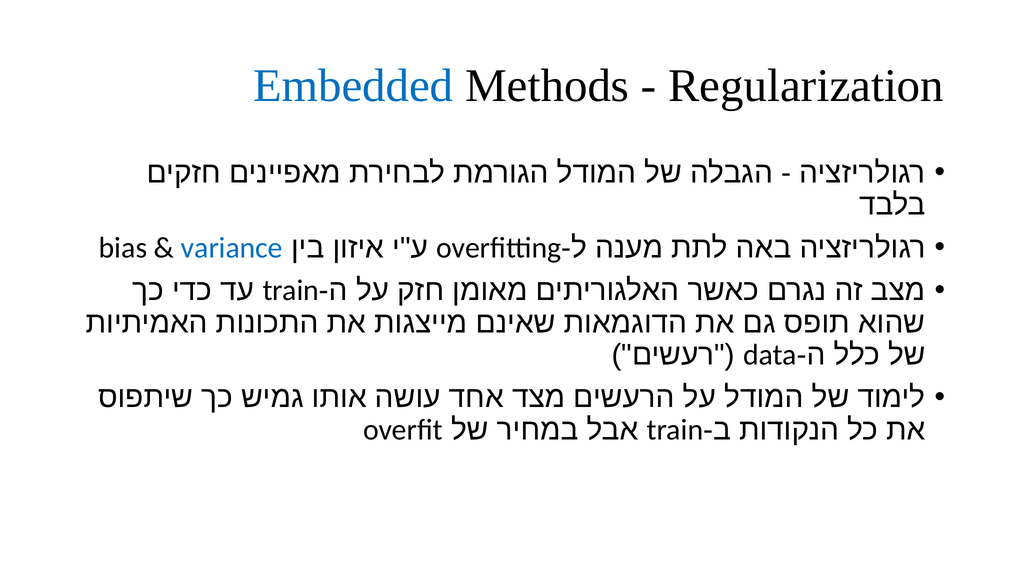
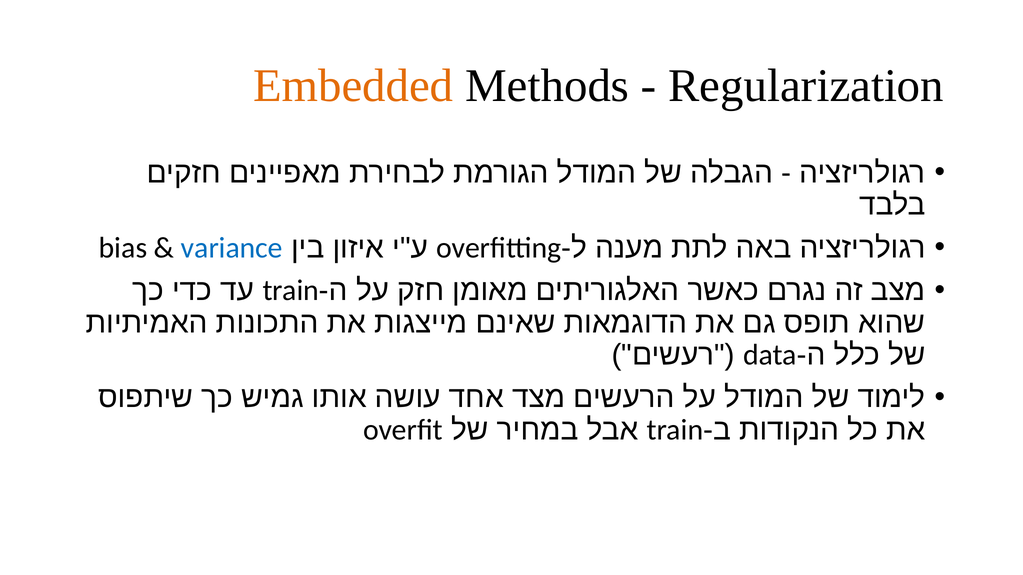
Embedded colour: blue -> orange (353, 86)
